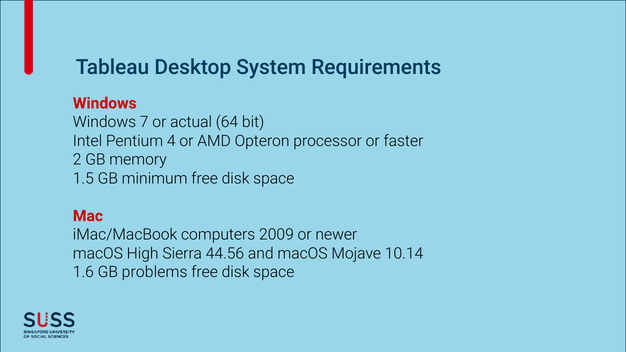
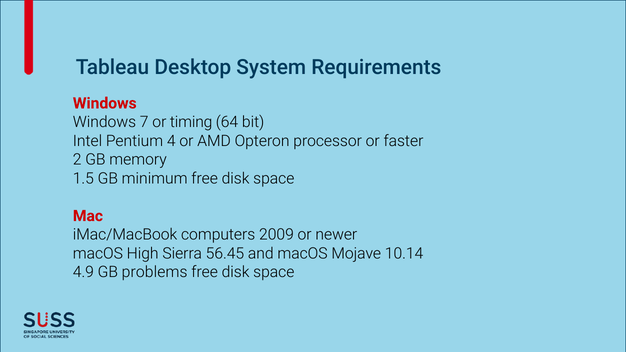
actual: actual -> timing (191, 122)
44.56: 44.56 -> 56.45 (225, 254)
1.6: 1.6 -> 4.9 (83, 272)
